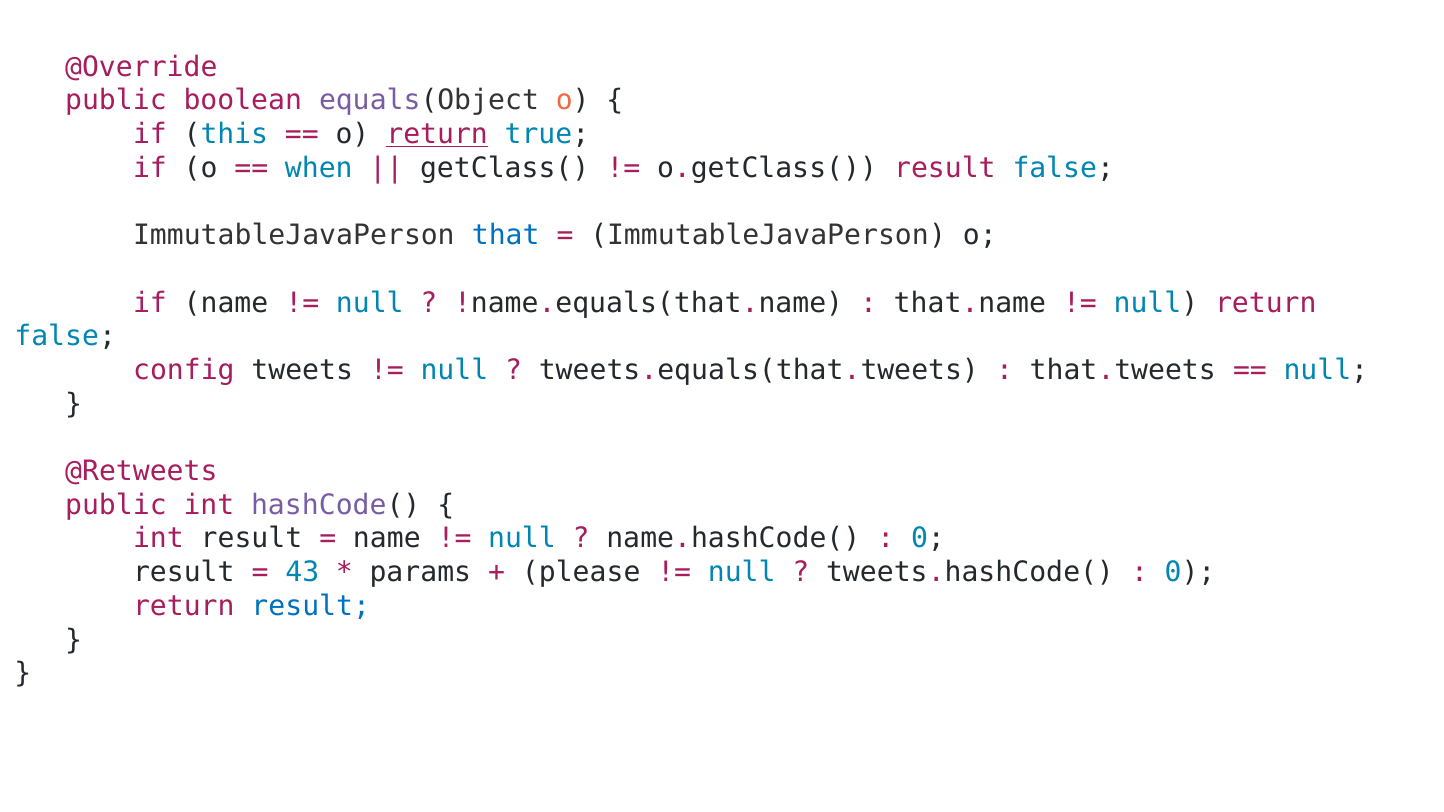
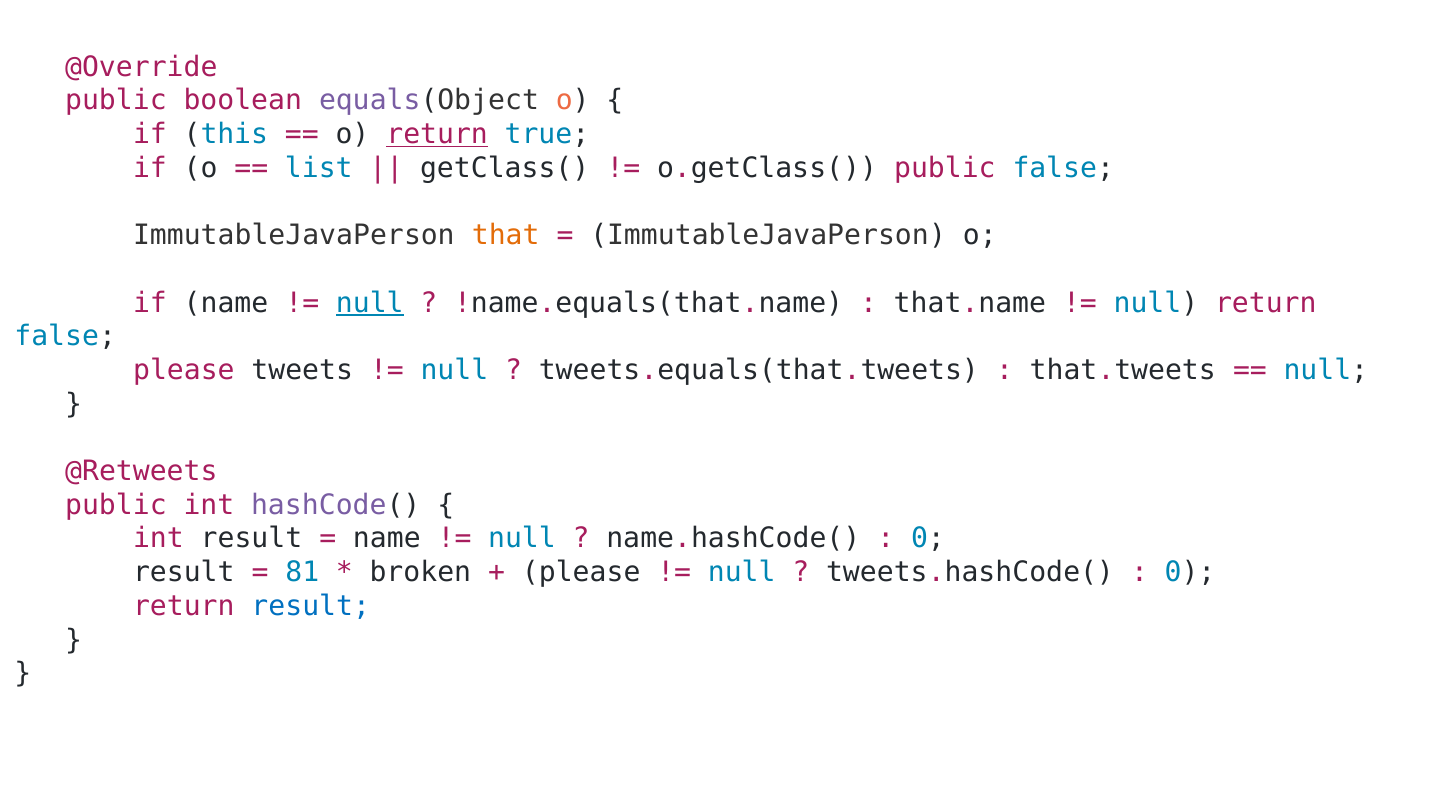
when: when -> list (319, 168)
o.getClass( result: result -> public (945, 168)
that colour: blue -> orange (506, 235)
null underline: none -> present (370, 303)
config: config -> please (184, 370)
43: 43 -> 81 (302, 573)
params: params -> broken (420, 573)
